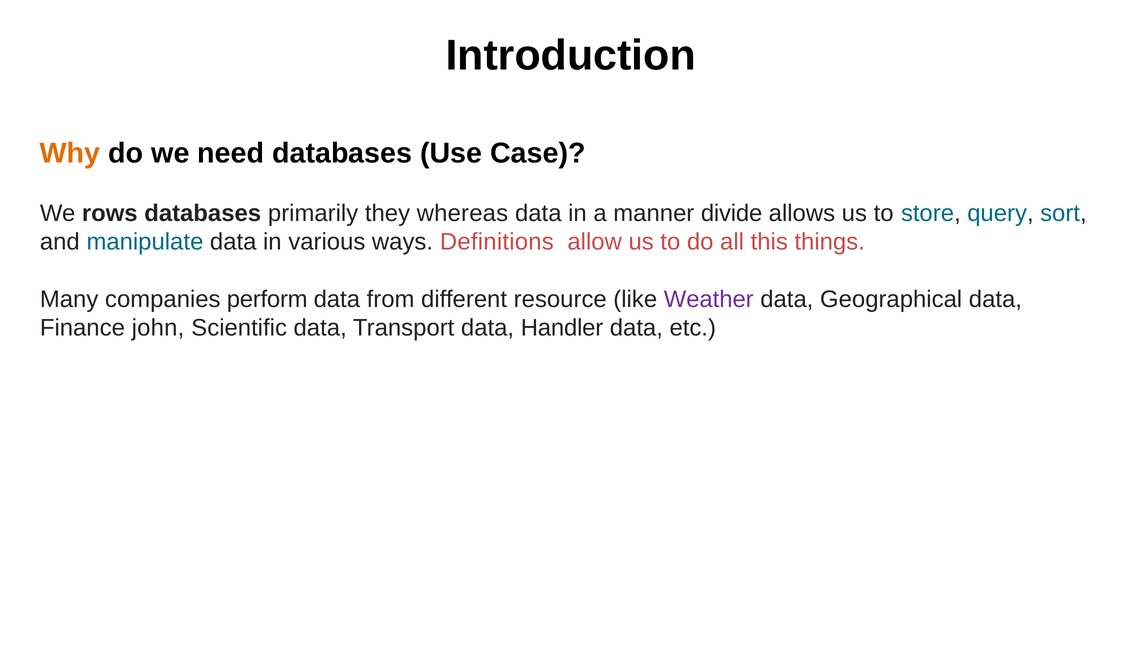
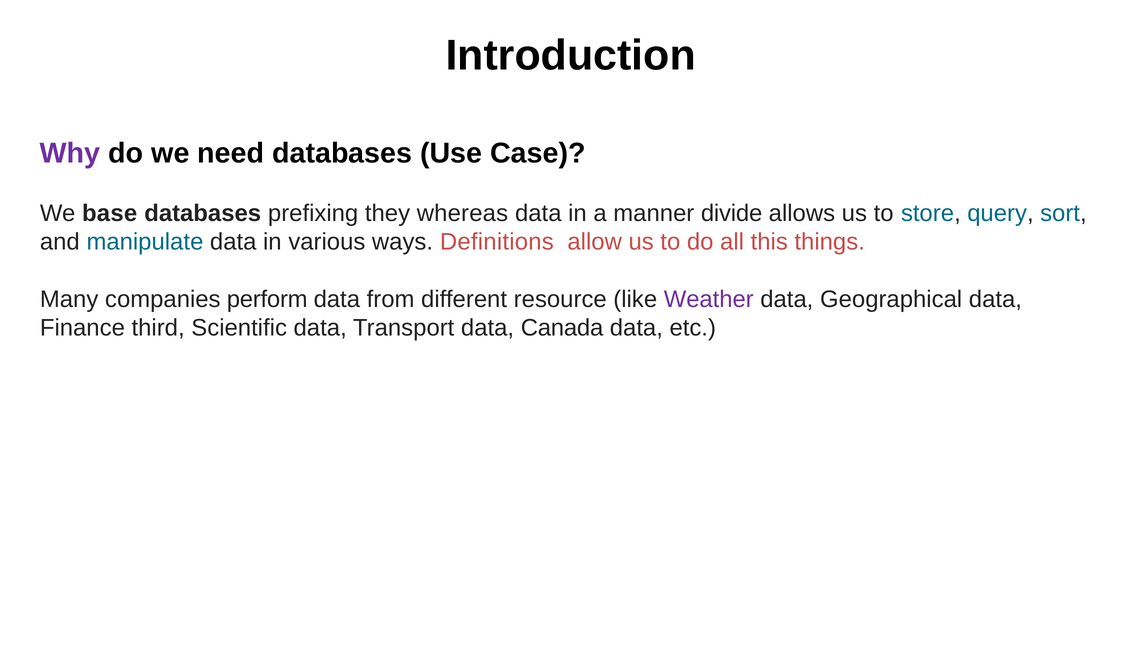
Why colour: orange -> purple (70, 153)
rows: rows -> base (110, 213)
primarily: primarily -> prefixing (313, 213)
john: john -> third (158, 328)
Handler: Handler -> Canada (562, 328)
